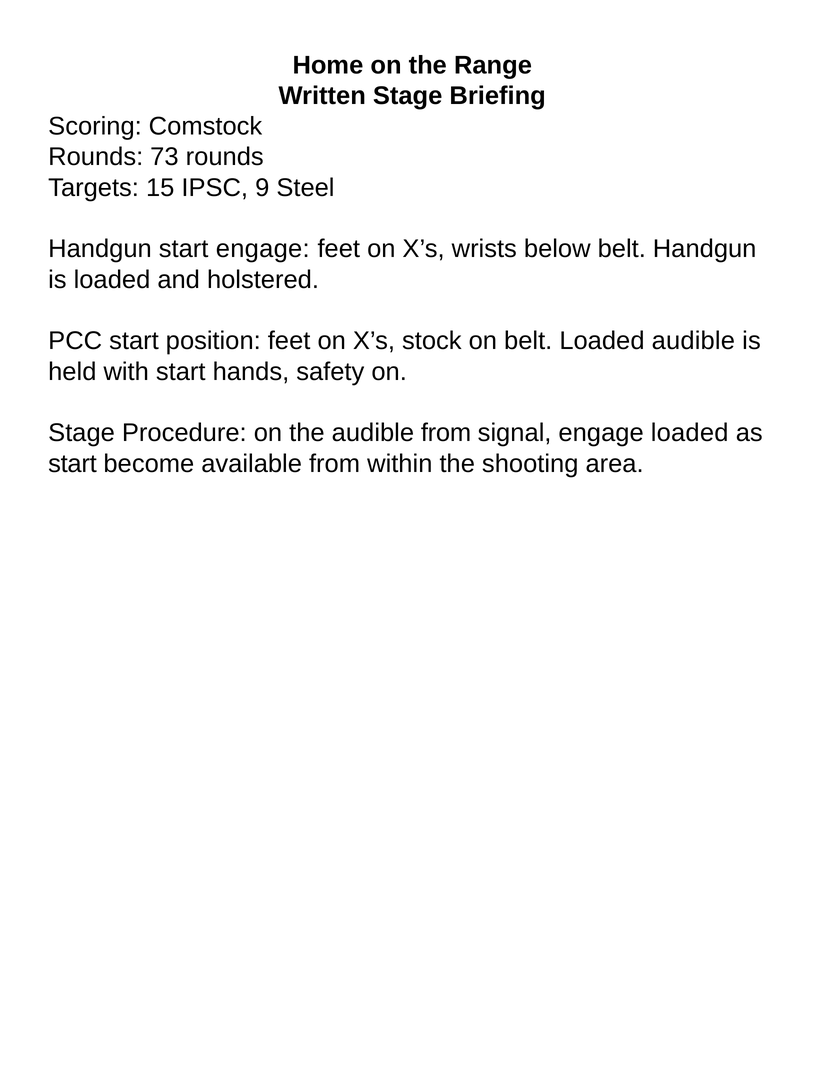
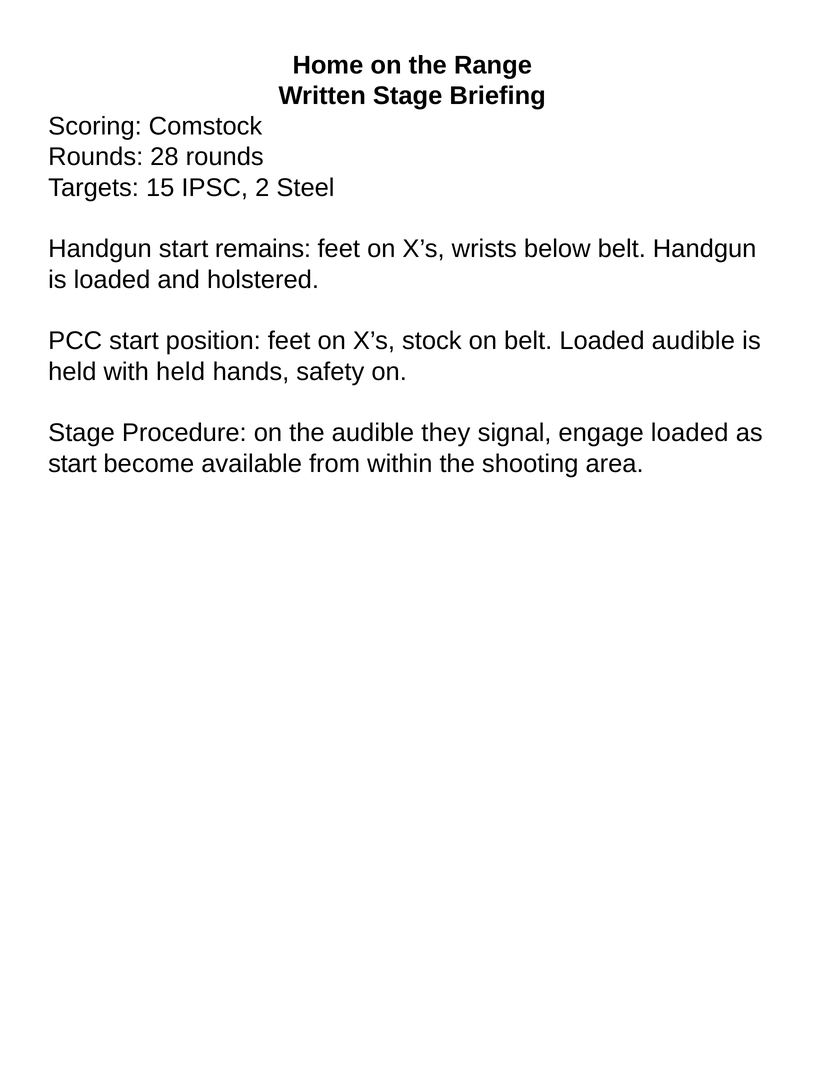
73: 73 -> 28 (164, 157)
9: 9 -> 2 (262, 188)
start engage: engage -> remains (263, 249)
with start: start -> held (181, 371)
audible from: from -> they (446, 433)
